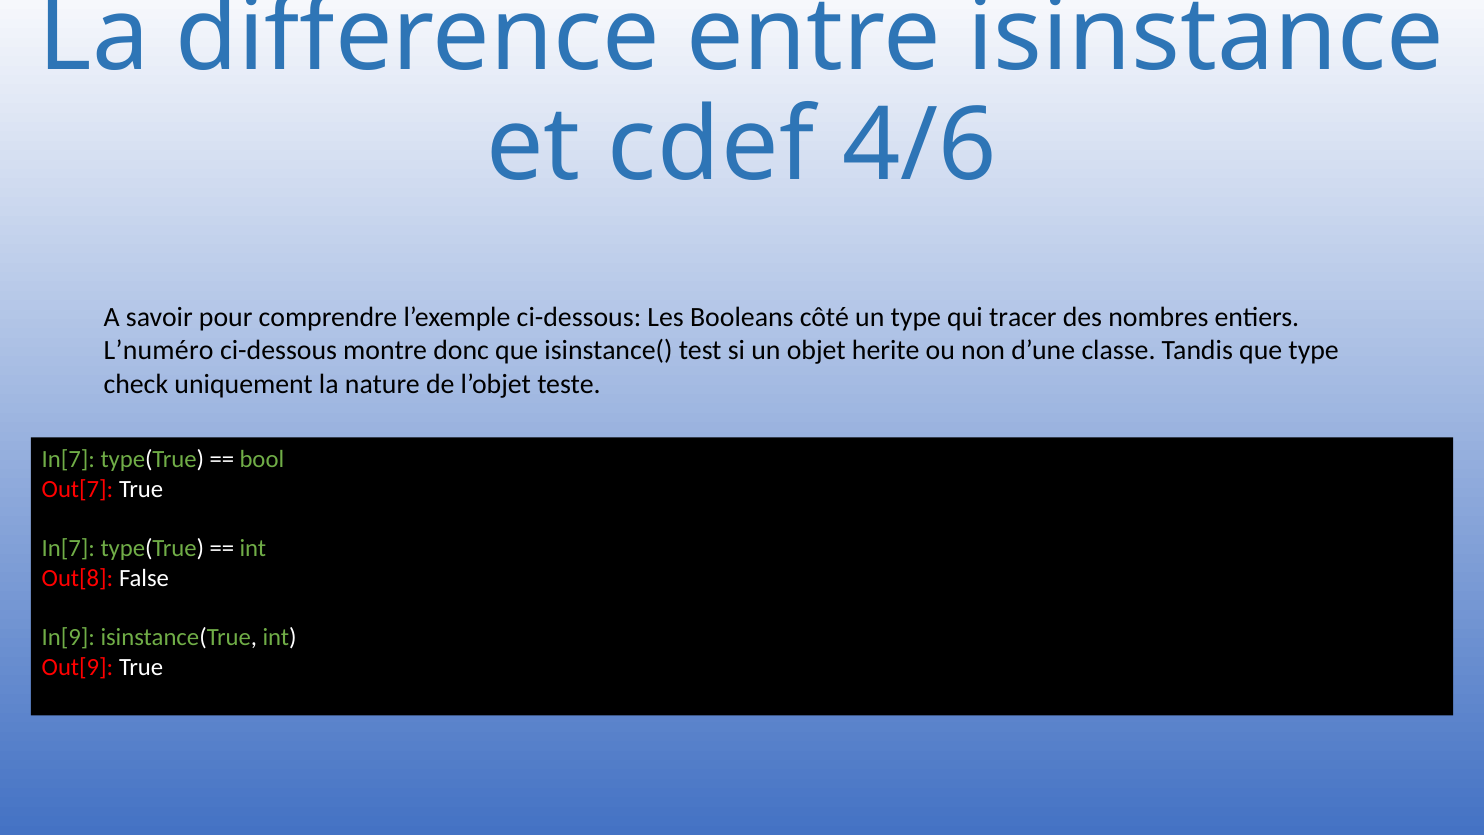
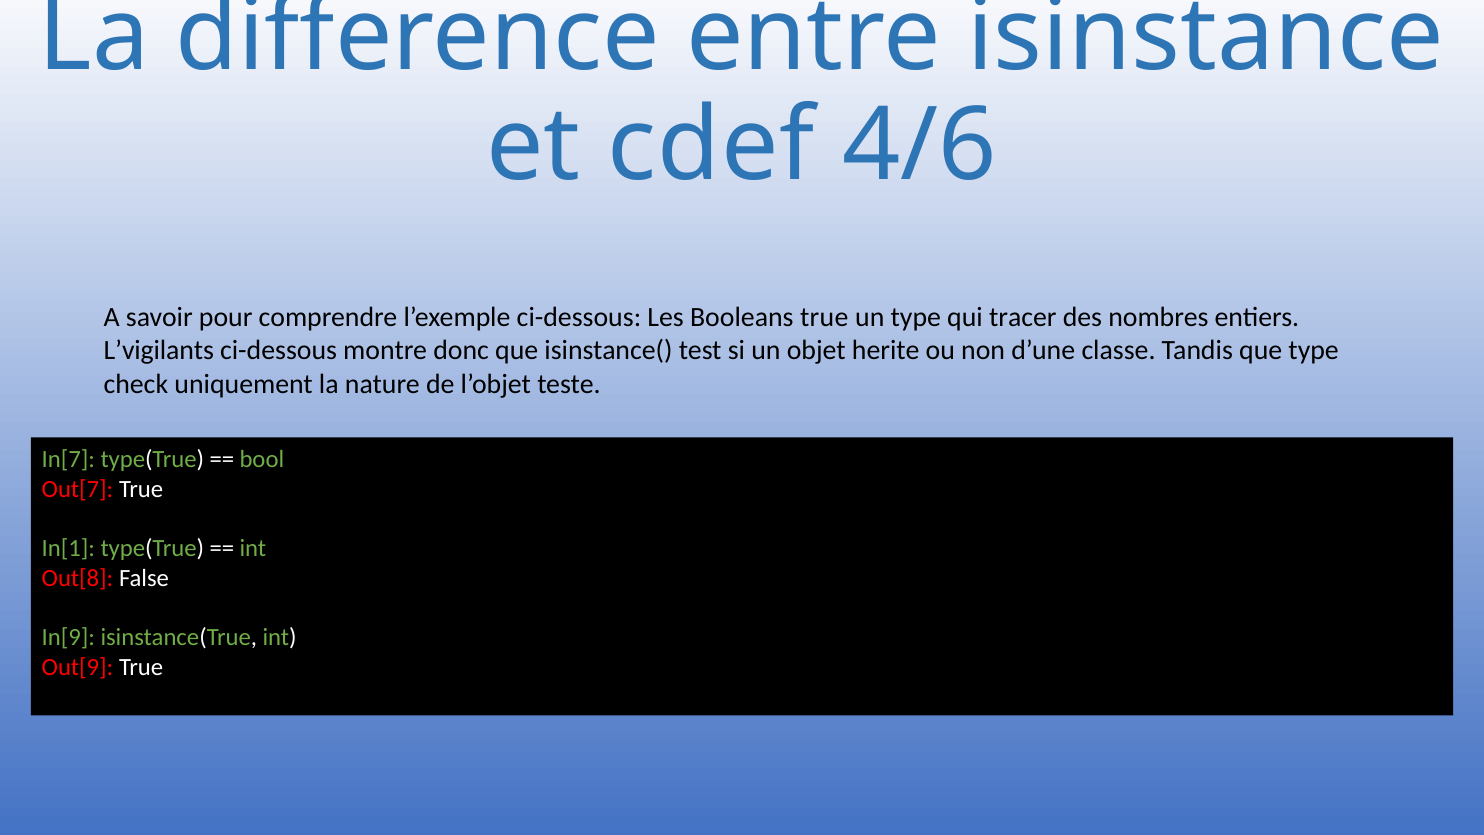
Booleans côté: côté -> true (824, 317)
L’numéro: L’numéro -> L’vigilants (159, 350)
In[7: In[7 -> In[1 (68, 548)
